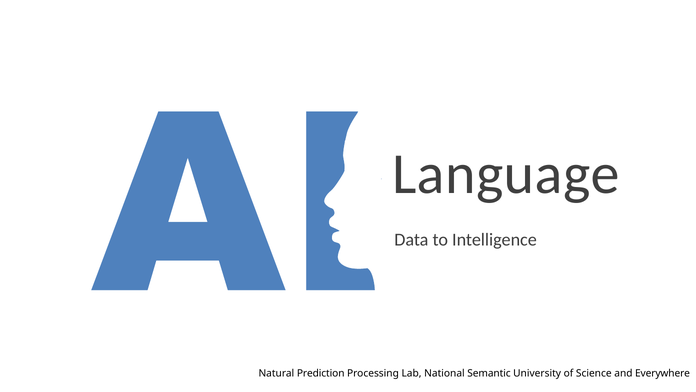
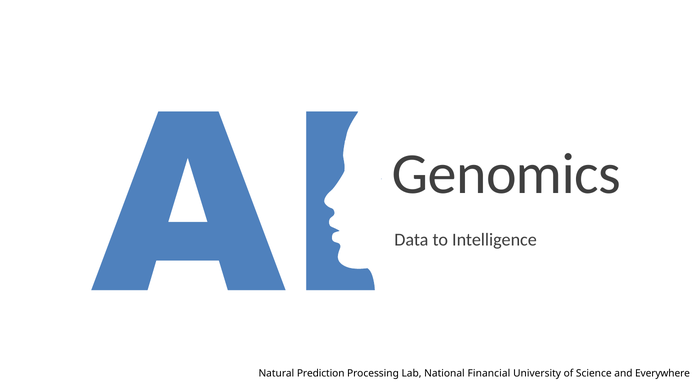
Language: Language -> Genomics (506, 174)
Semantic: Semantic -> Financial (489, 373)
